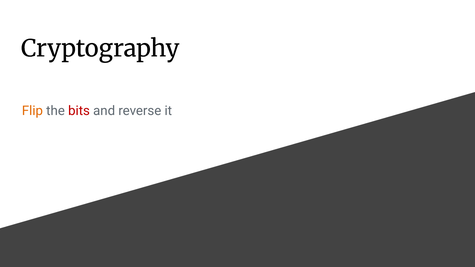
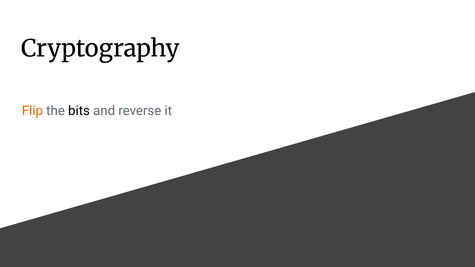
bits colour: red -> black (79, 111)
